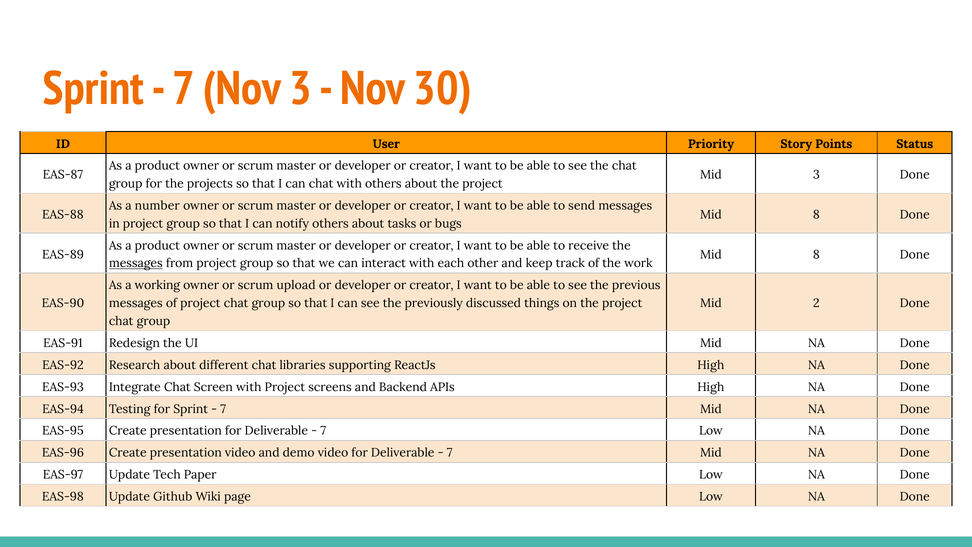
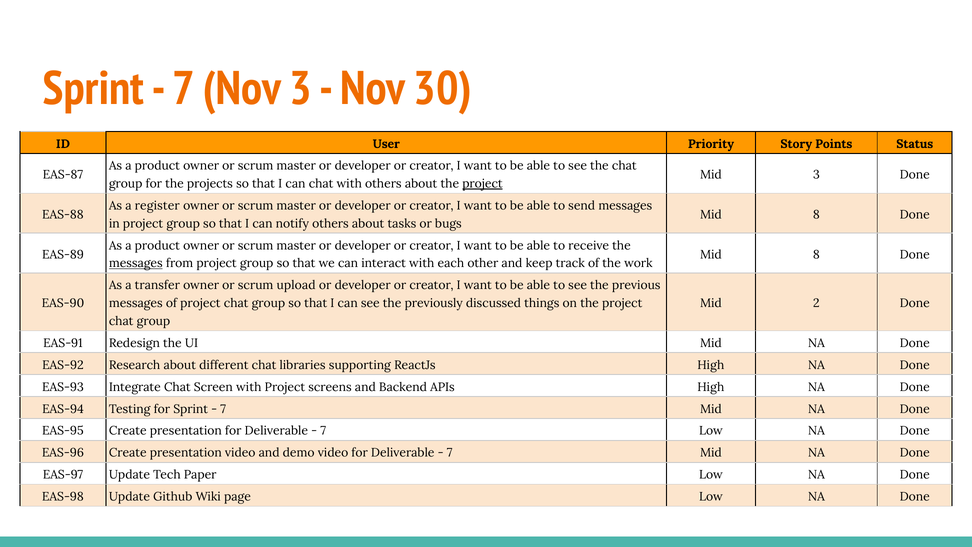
project underline: none -> present (482, 184)
number: number -> register (157, 206)
working: working -> transfer (157, 285)
